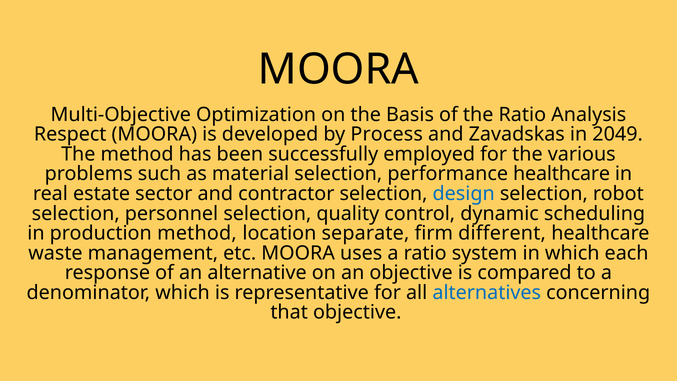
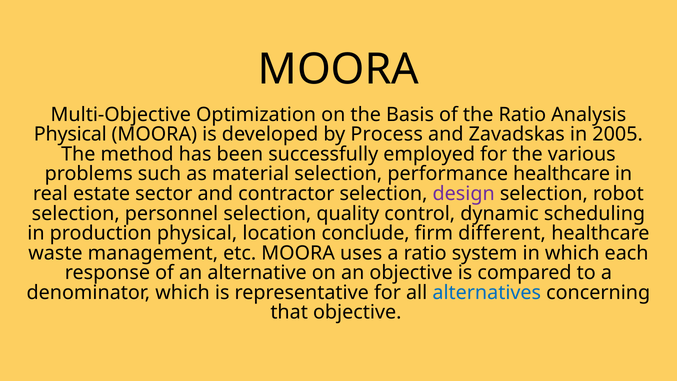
Respect: Respect -> Physical (70, 134)
2049: 2049 -> 2005 (618, 134)
design colour: blue -> purple (464, 194)
production method: method -> physical (197, 233)
separate: separate -> conclude (366, 233)
